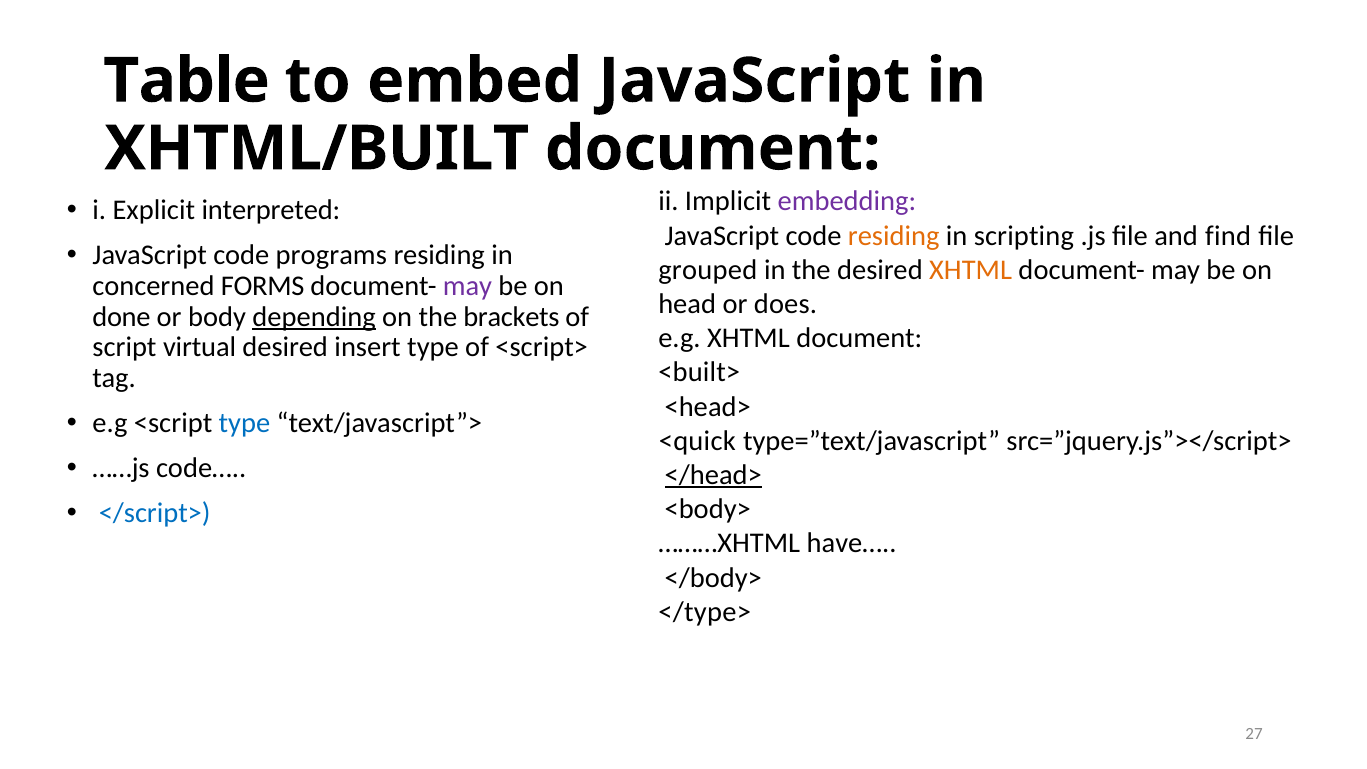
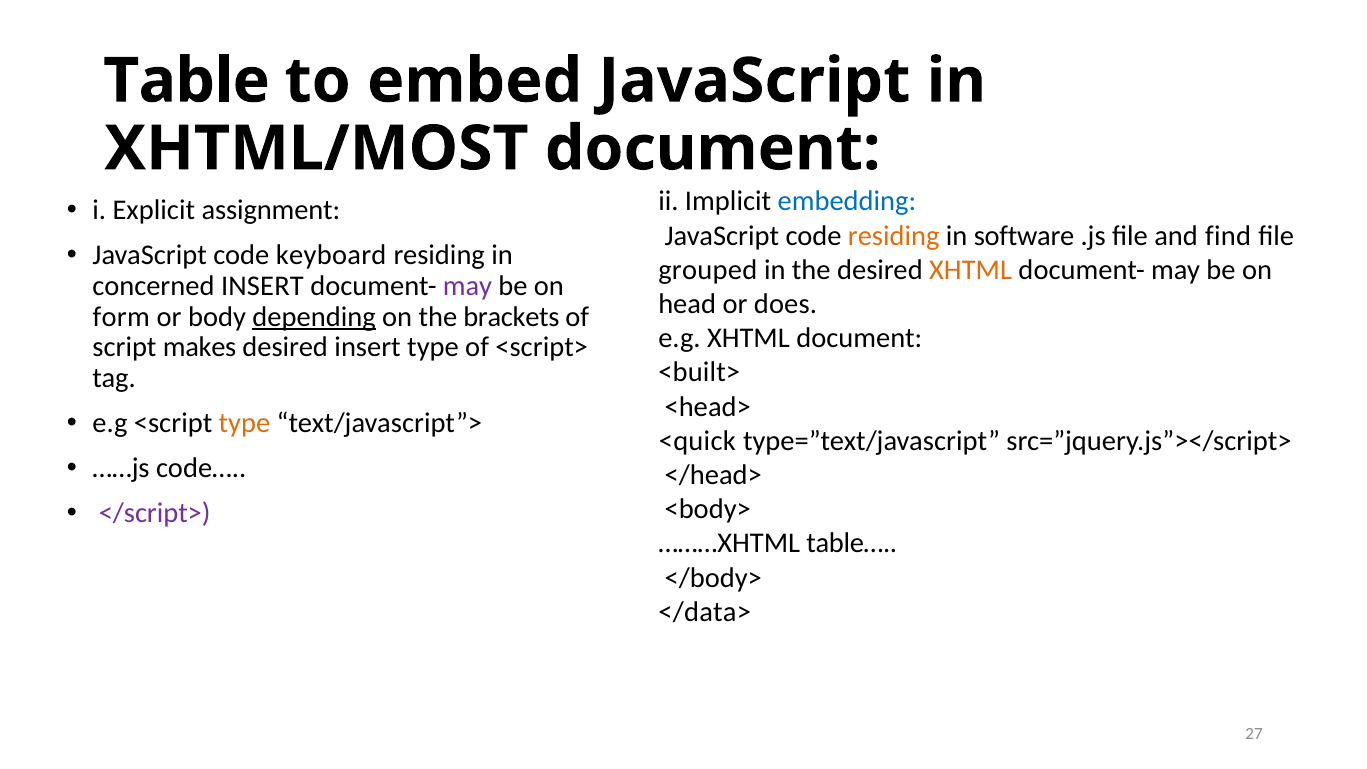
XHTML/BUILT: XHTML/BUILT -> XHTML/MOST (316, 149)
embedding colour: purple -> blue (847, 202)
interpreted: interpreted -> assignment (271, 210)
scripting: scripting -> software (1024, 236)
programs: programs -> keyboard (331, 255)
concerned FORMS: FORMS -> INSERT (262, 286)
done: done -> form (121, 317)
virtual: virtual -> makes (200, 347)
type colour: blue -> orange (244, 423)
</head> underline: present -> none (713, 475)
</script> colour: blue -> purple (155, 513)
have…: have… -> table… (852, 543)
</type>: </type> -> </data> (705, 612)
